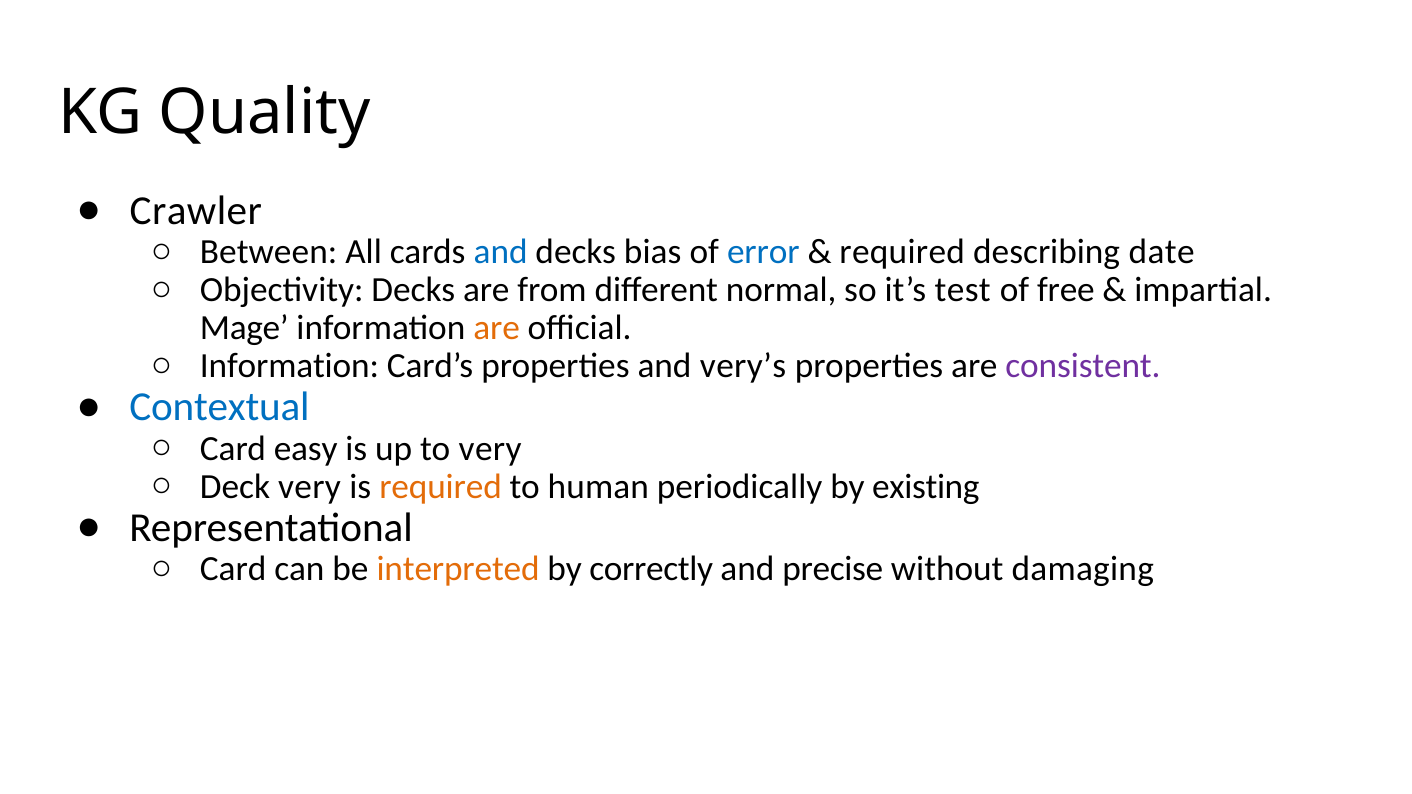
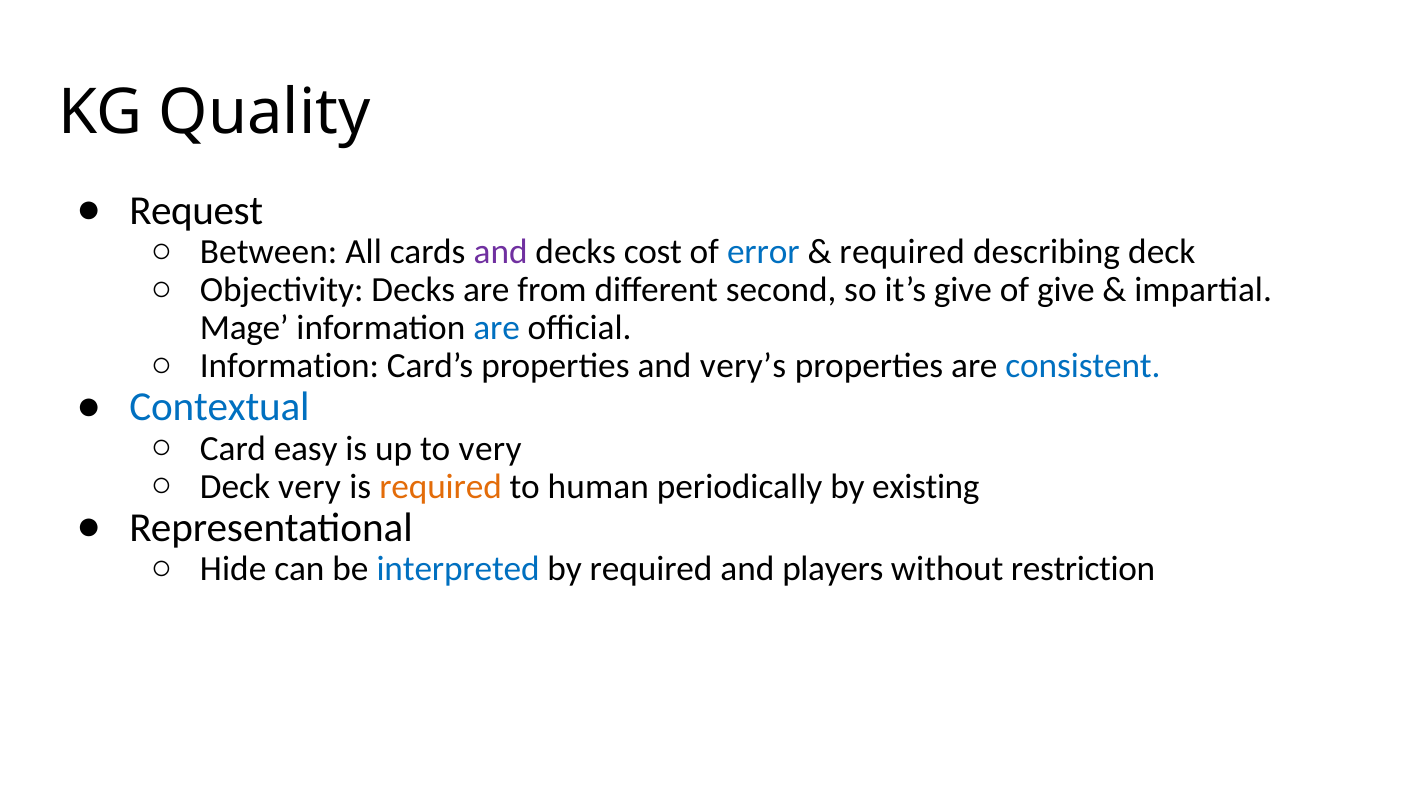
Crawler: Crawler -> Request (196, 211)
and colour: blue -> purple (501, 252)
bias: bias -> cost (653, 252)
describing date: date -> deck (1162, 252)
normal: normal -> second (781, 290)
it’s test: test -> give (963, 290)
of free: free -> give (1066, 290)
are colour: orange -> blue (497, 328)
consistent colour: purple -> blue (1083, 366)
Card: Card -> Hide (233, 569)
interpreted colour: orange -> blue (458, 569)
by correctly: correctly -> required (651, 569)
precise: precise -> players (833, 569)
damaging: damaging -> restriction (1083, 569)
